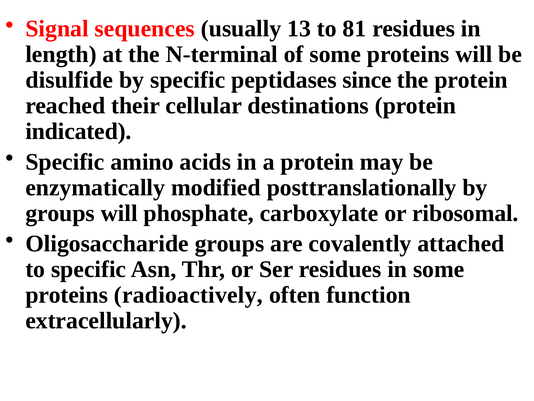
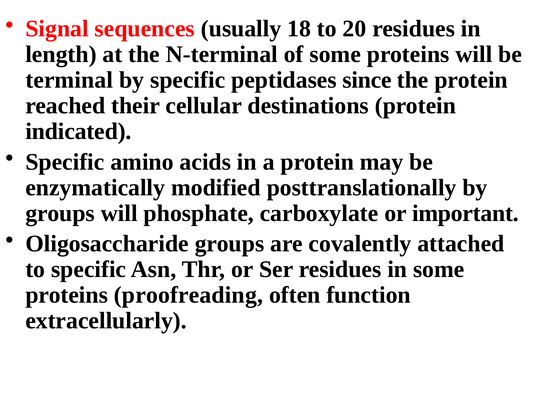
13: 13 -> 18 (299, 29)
81: 81 -> 20 (355, 29)
disulfide: disulfide -> terminal (69, 80)
ribosomal: ribosomal -> important (465, 213)
radioactively: radioactively -> proofreading (188, 295)
